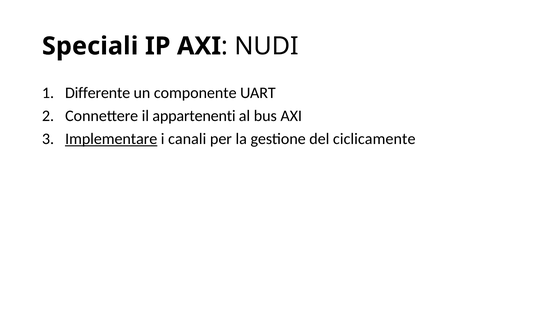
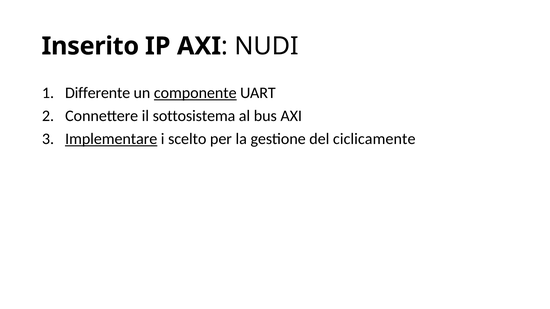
Speciali: Speciali -> Inserito (90, 46)
componente underline: none -> present (195, 93)
appartenenti: appartenenti -> sottosistema (194, 116)
canali: canali -> scelto (187, 139)
